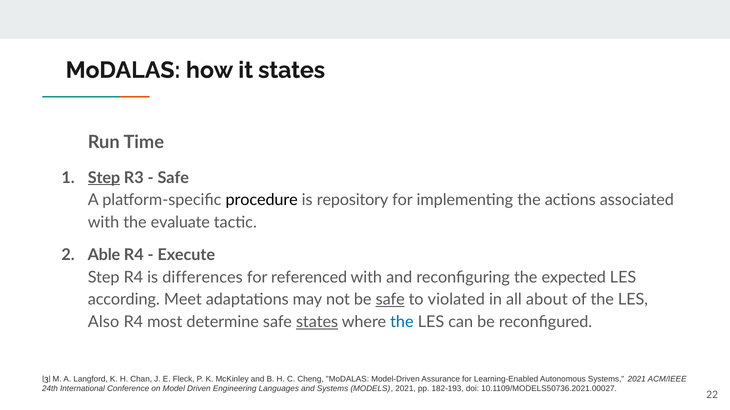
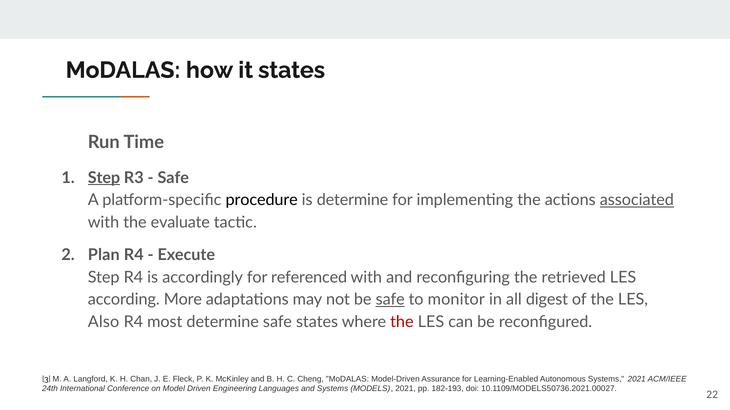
is repository: repository -> determine (353, 200)
associated underline: none -> present (637, 200)
Able: Able -> Plan (104, 255)
differences: differences -> accordingly (203, 278)
expected: expected -> retrieved (574, 278)
Meet: Meet -> More (183, 300)
violated: violated -> monitor (456, 300)
about: about -> digest (547, 300)
states underline: present -> none (317, 322)
the colour: blue -> red (402, 322)
